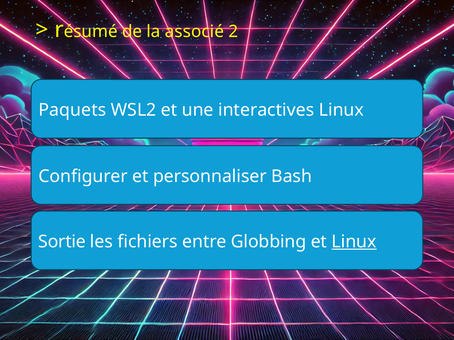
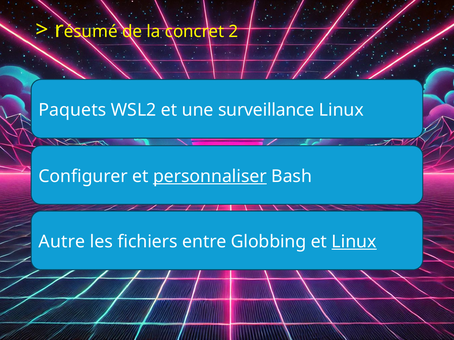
associé: associé -> concret (195, 32)
interactives: interactives -> surveillance (266, 110)
personnaliser underline: none -> present (210, 177)
Sortie: Sortie -> Autre (62, 242)
